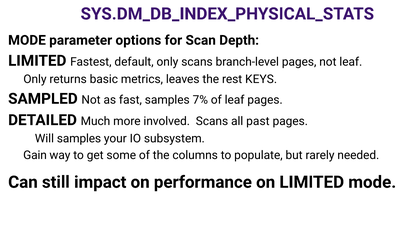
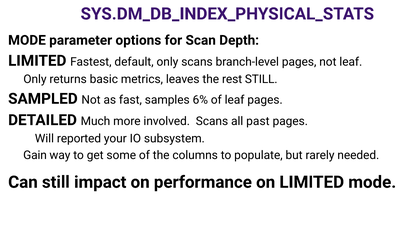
rest KEYS: KEYS -> STILL (261, 79)
7%: 7% -> 6% (200, 100)
Will samples: samples -> reported (79, 139)
